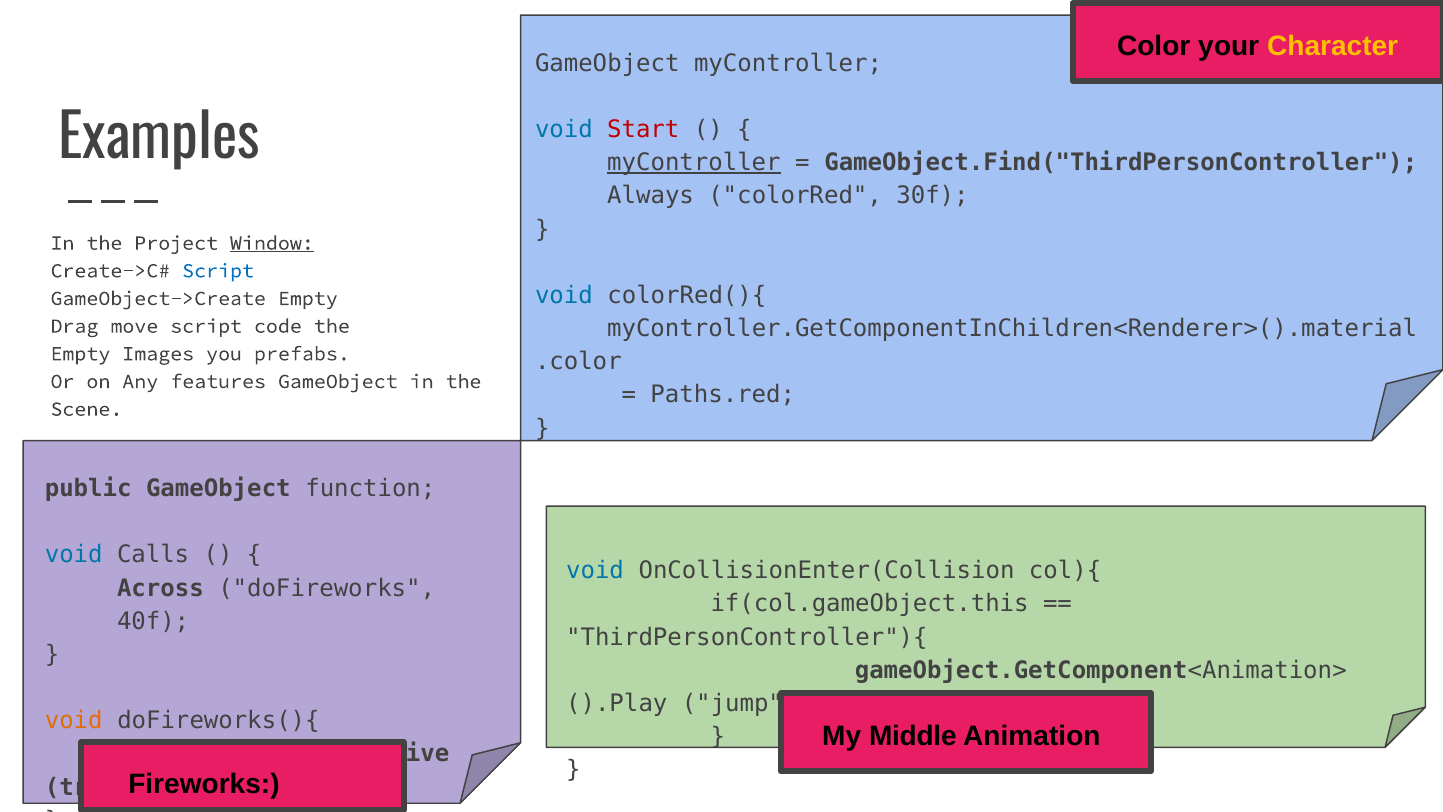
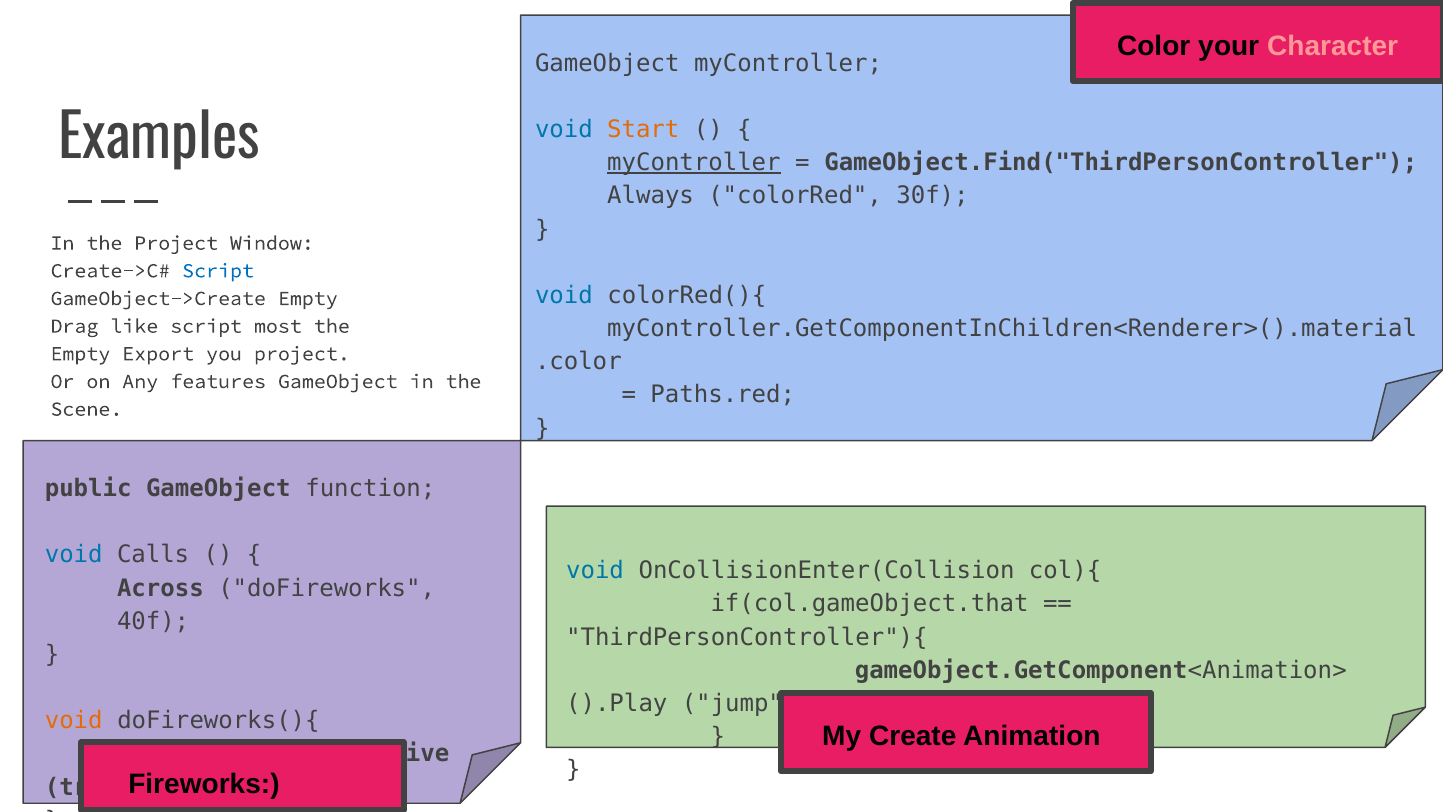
Character colour: yellow -> pink (1333, 46)
Start colour: red -> orange (643, 129)
Window underline: present -> none (272, 243)
move: move -> like (134, 326)
code: code -> most (278, 326)
Images: Images -> Export (158, 354)
you prefabs: prefabs -> project (302, 354)
if(col.gameObject.this: if(col.gameObject.this -> if(col.gameObject.that (870, 604)
Middle: Middle -> Create (913, 736)
